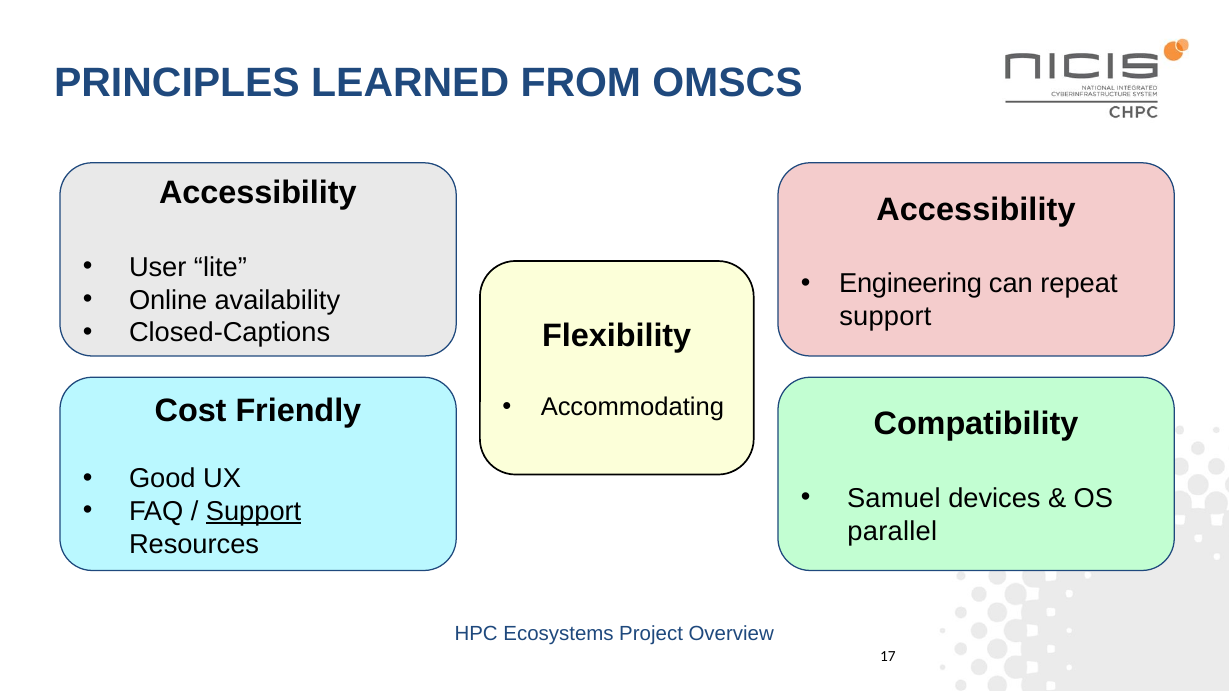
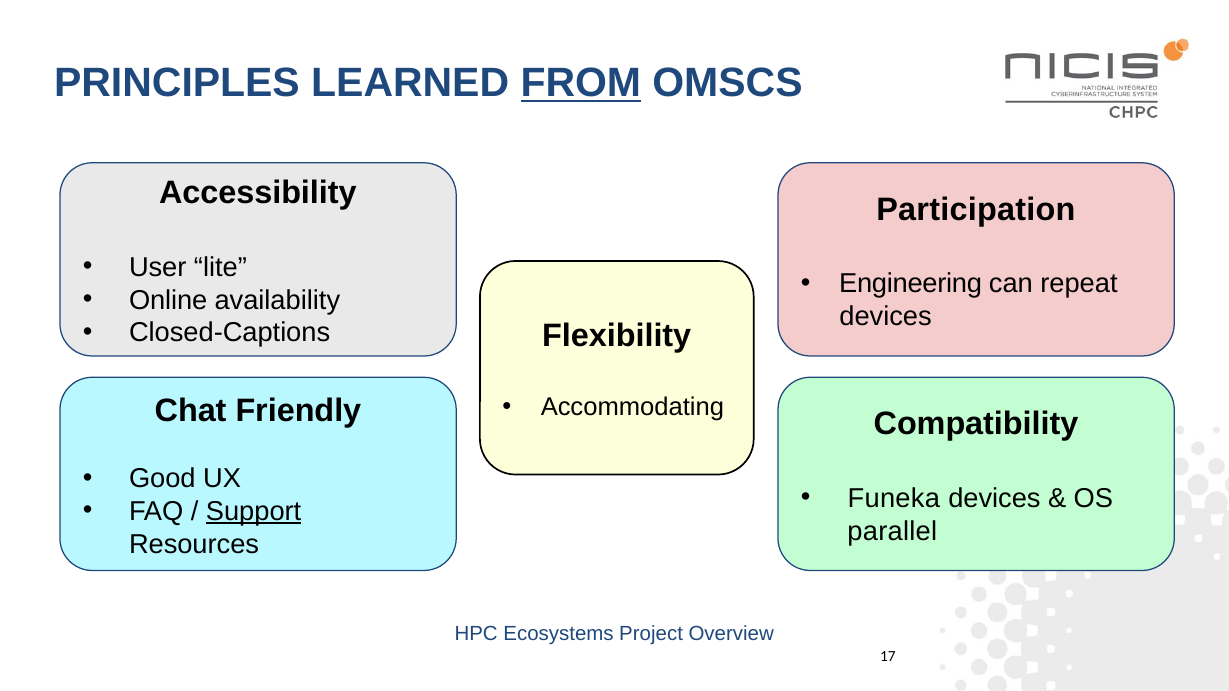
FROM underline: none -> present (581, 83)
Accessibility: Accessibility -> Participation (976, 210)
support: support -> devices (886, 317)
Cost: Cost -> Chat (191, 411)
Samuel: Samuel -> Funeka (894, 499)
